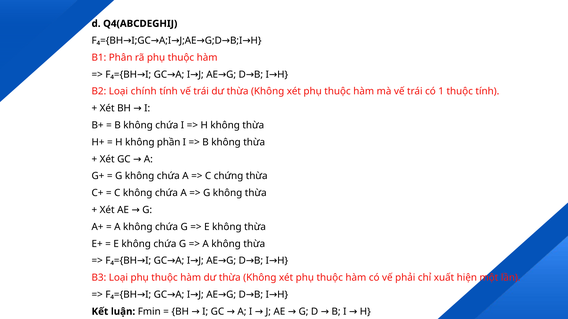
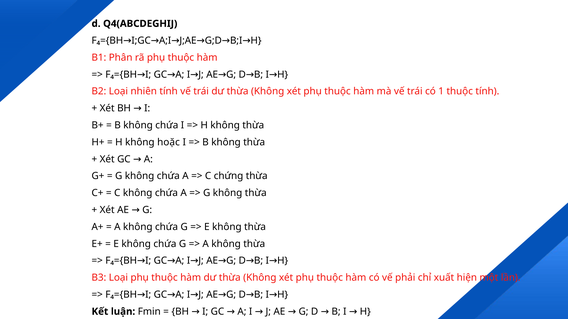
chính: chính -> nhiên (144, 92)
phần: phần -> hoặc (169, 142)
